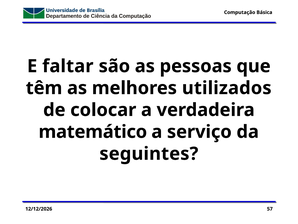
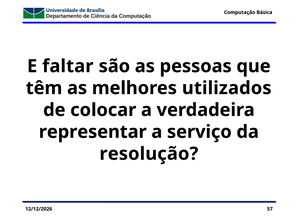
matemático: matemático -> representar (93, 132)
seguintes: seguintes -> resolução (149, 153)
